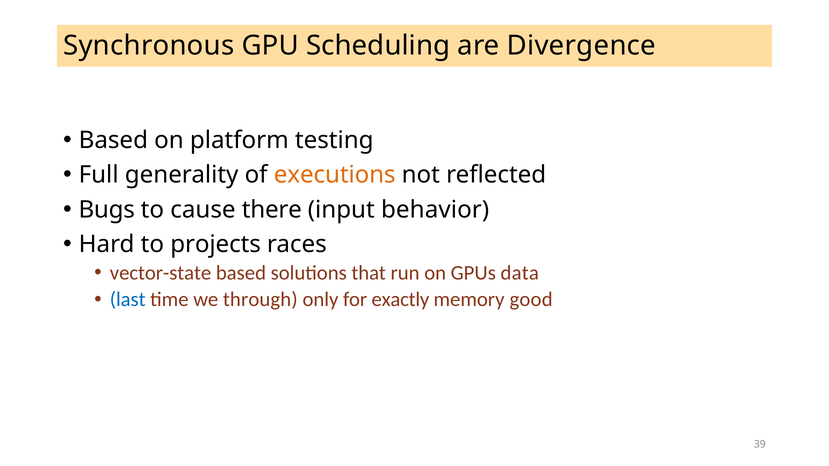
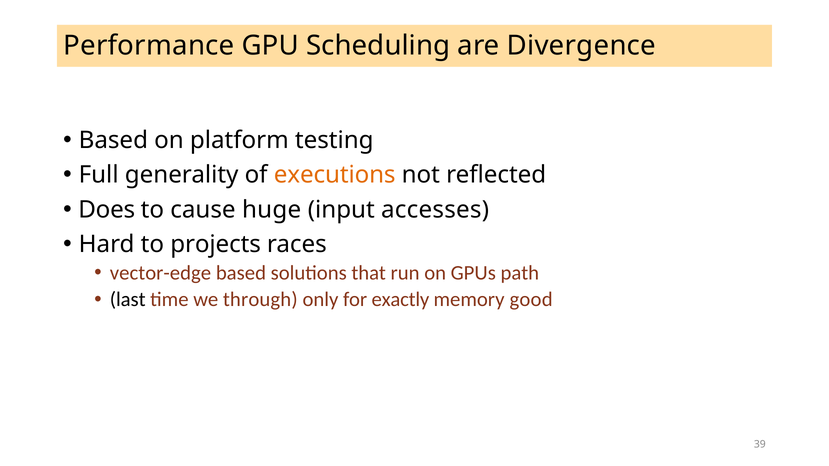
Synchronous: Synchronous -> Performance (149, 46)
Bugs: Bugs -> Does (107, 210)
there: there -> huge (272, 210)
behavior: behavior -> accesses (435, 210)
vector-state: vector-state -> vector-edge (161, 273)
data: data -> path (520, 273)
last colour: blue -> black (128, 300)
